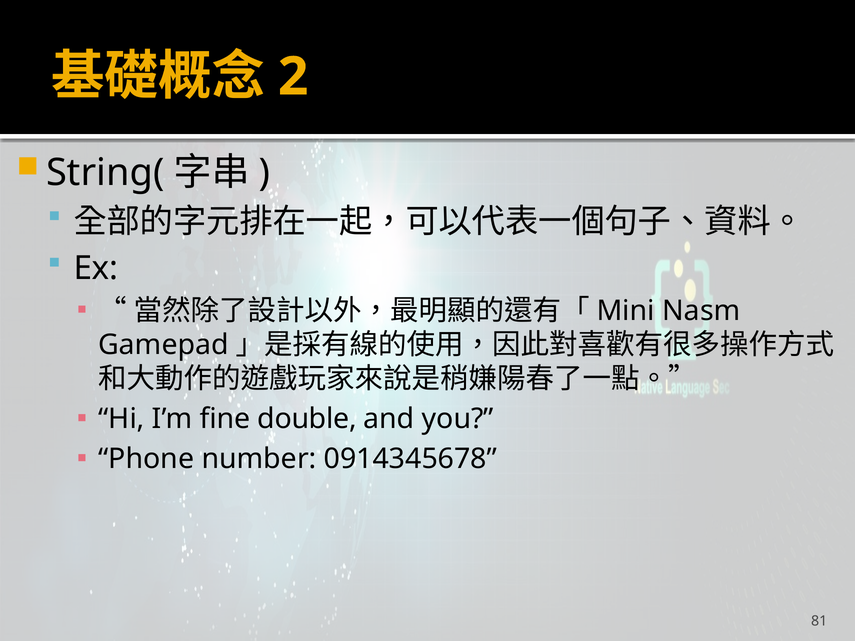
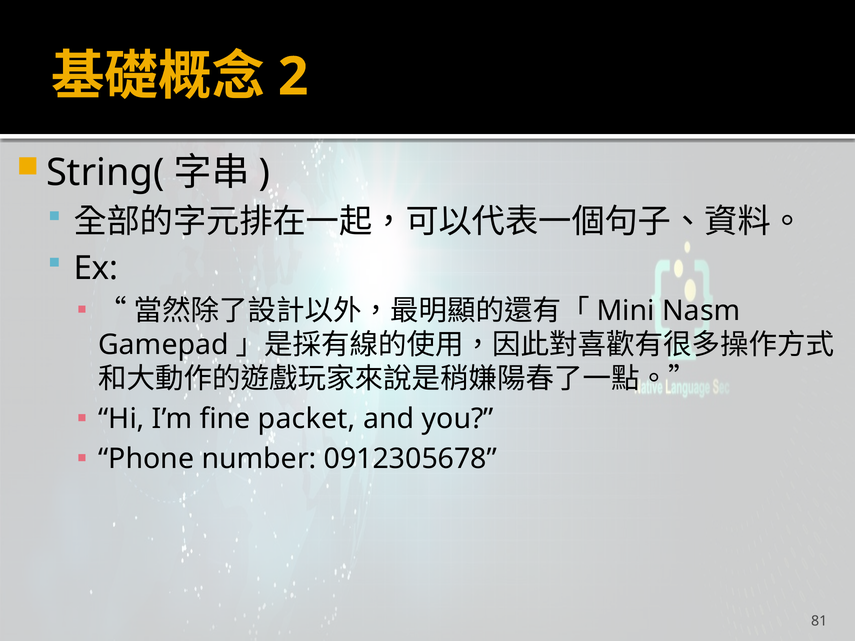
double: double -> packet (307, 419)
0914345678: 0914345678 -> 0912305678 (410, 459)
